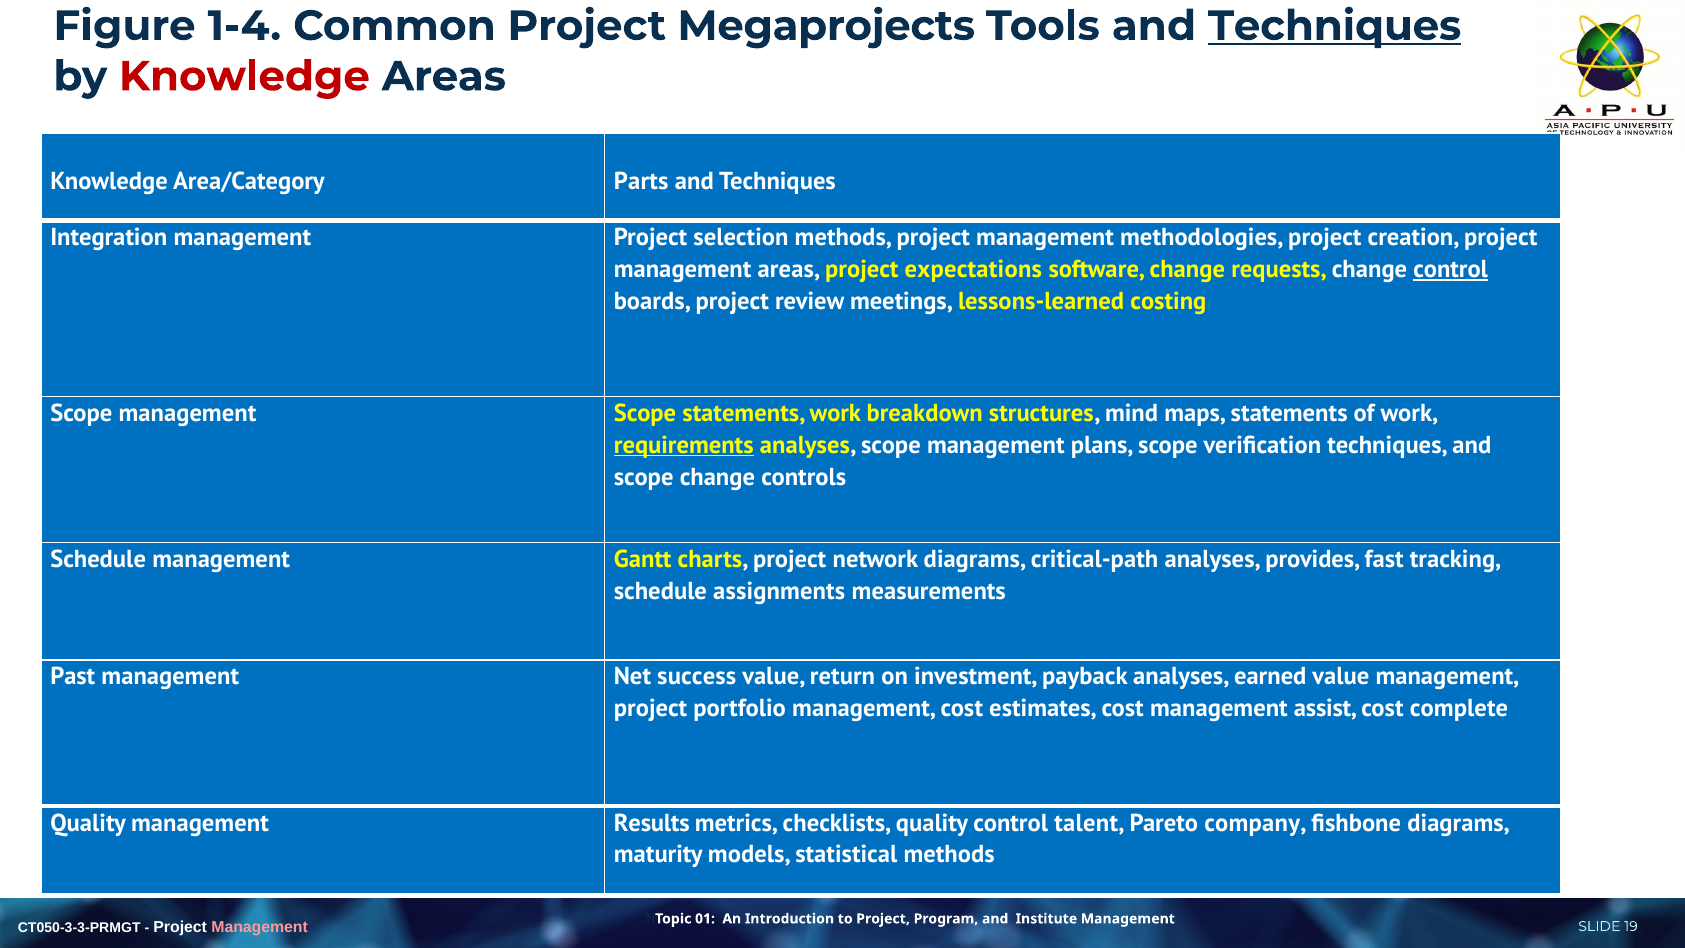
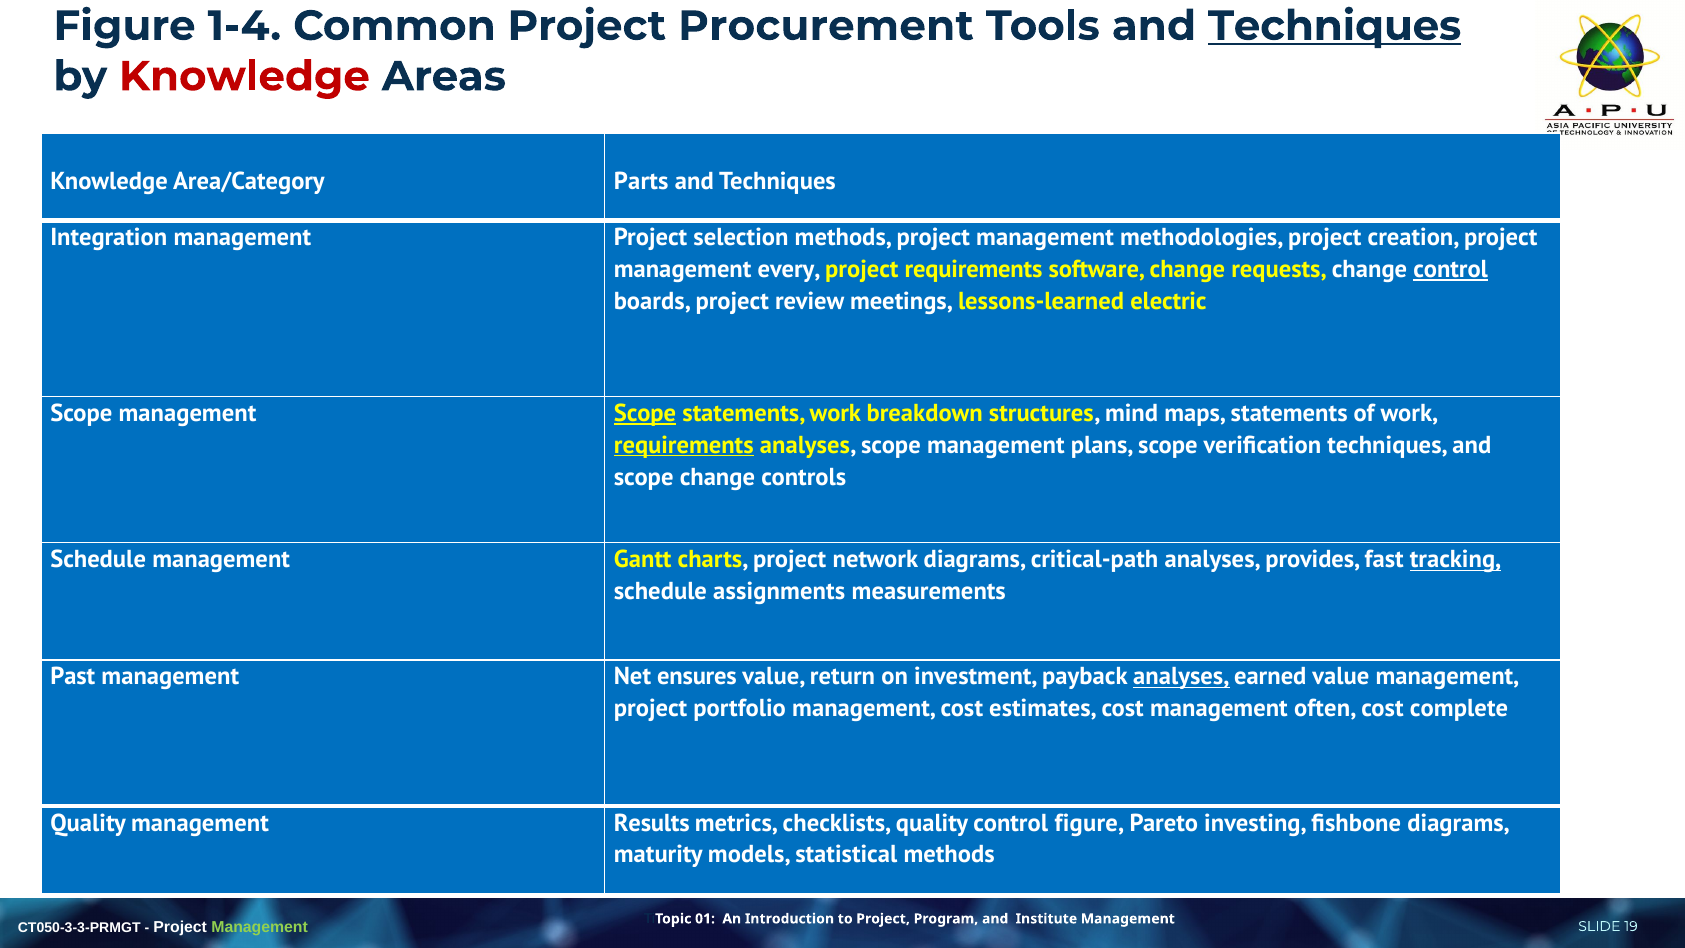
Megaprojects: Megaprojects -> Procurement (826, 26)
management areas: areas -> every (789, 270)
project expectations: expectations -> requirements (974, 270)
costing: costing -> electric (1168, 301)
Scope underline: none -> present (645, 413)
tracking underline: none -> present (1456, 560)
success: success -> ensures (697, 677)
analyses underline: none -> present (1181, 677)
assist: assist -> often (1325, 708)
control talent: talent -> figure (1089, 823)
company: company -> investing (1256, 823)
Management colour: pink -> light green (260, 927)
